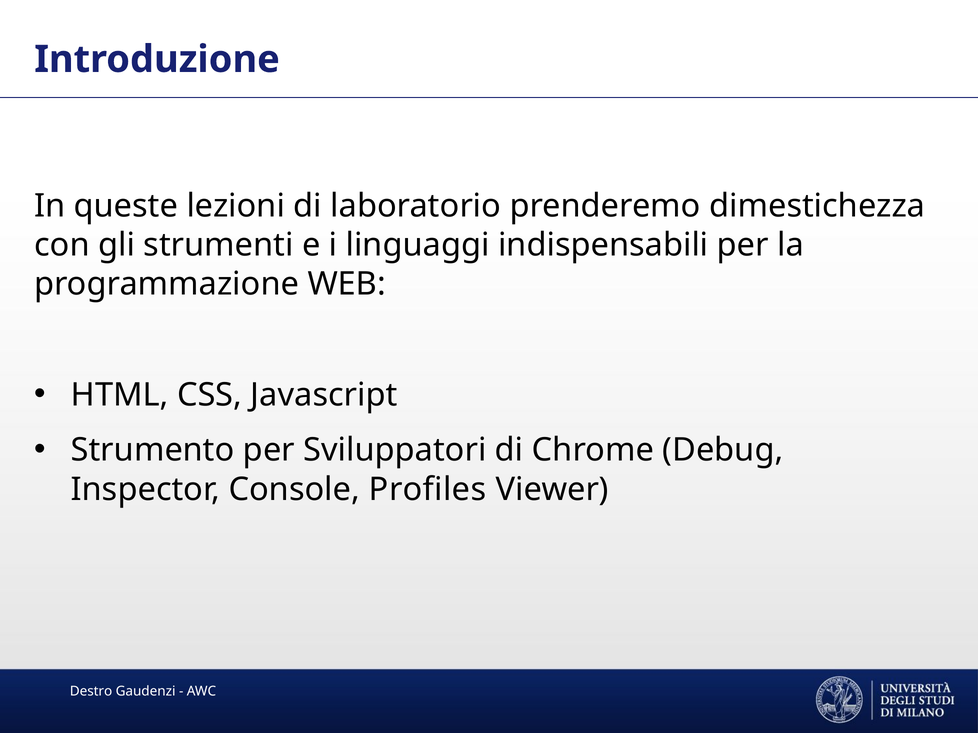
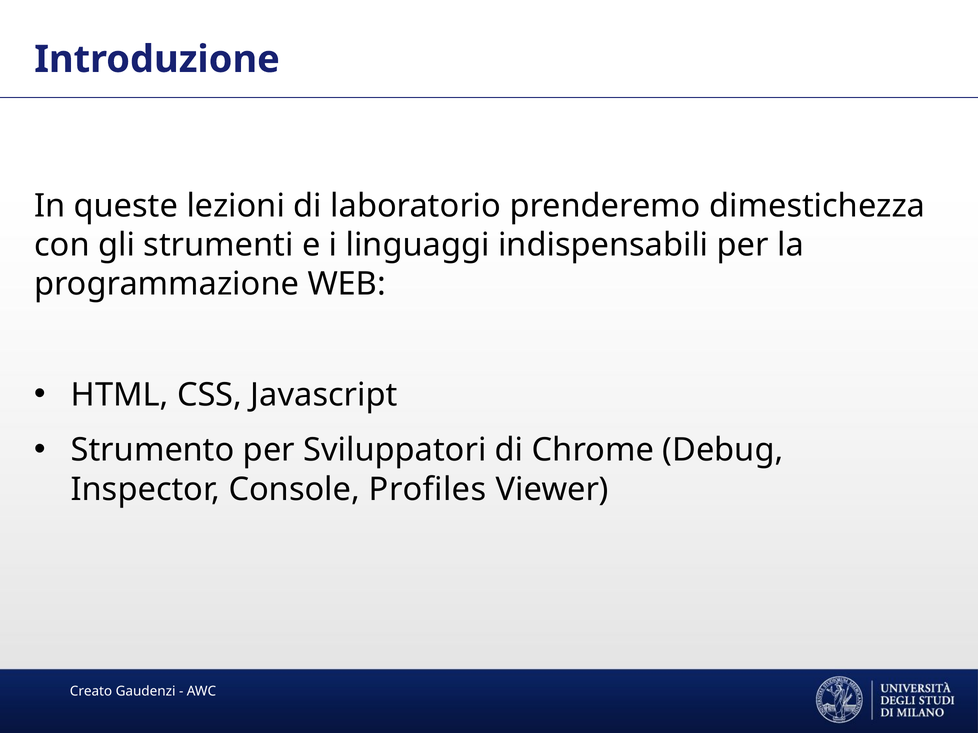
Destro: Destro -> Creato (91, 692)
